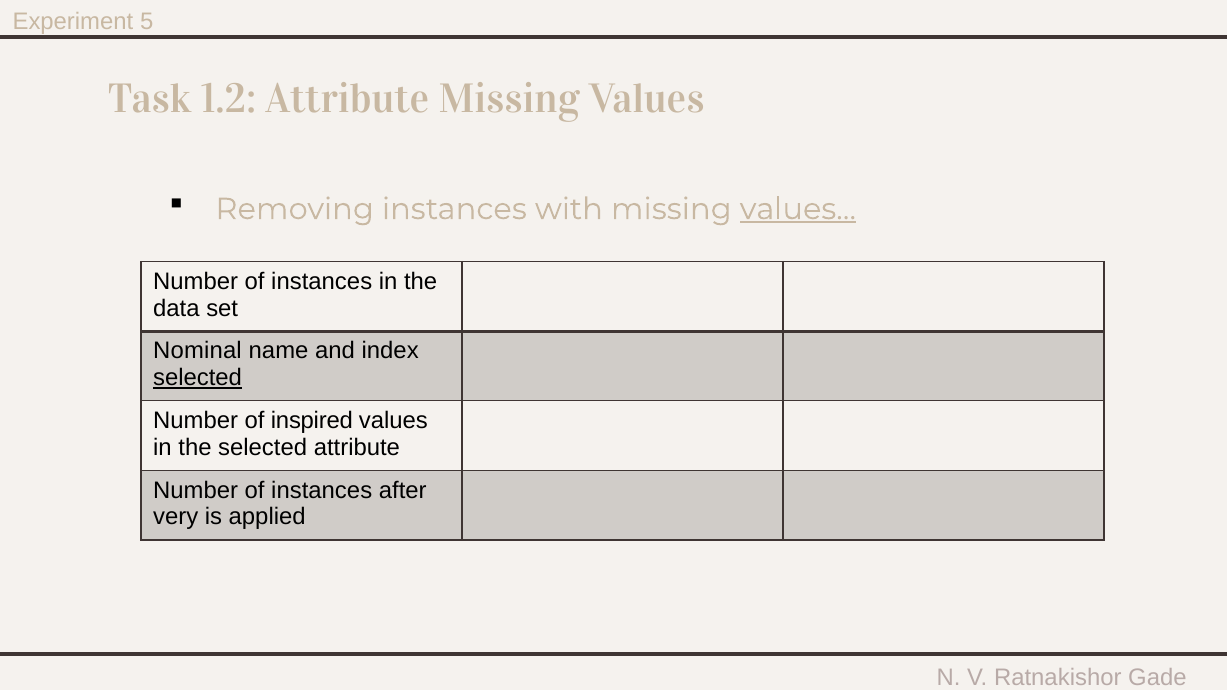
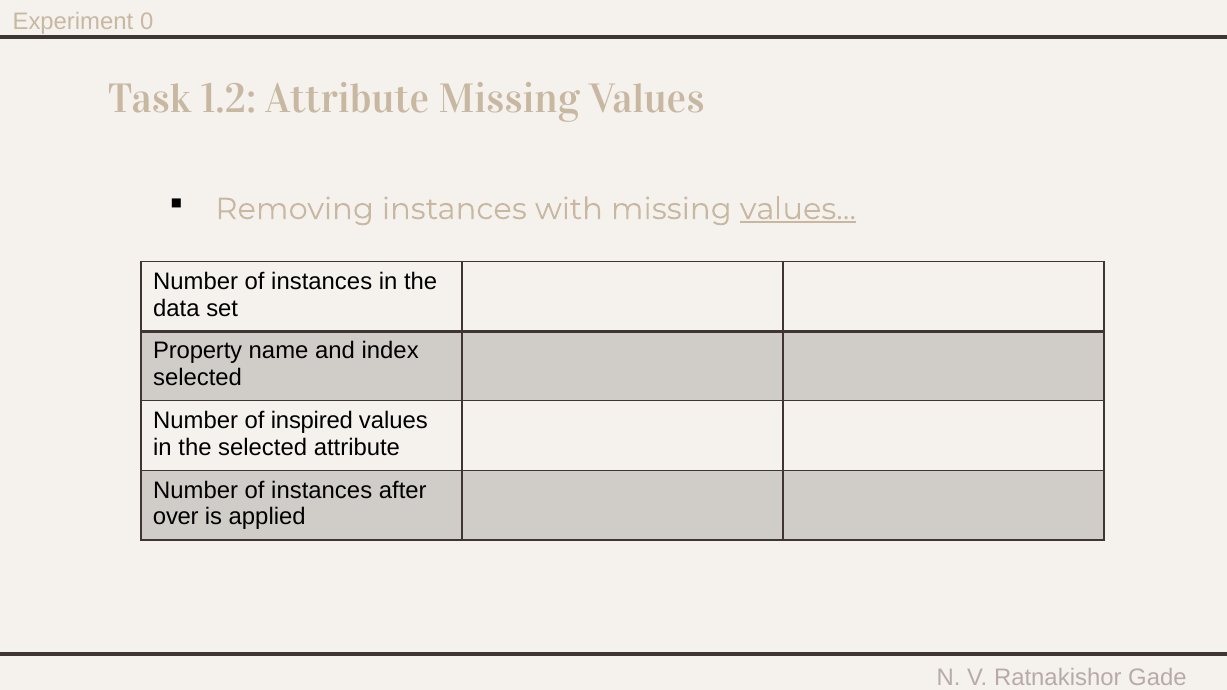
5: 5 -> 0 (147, 22)
Nominal: Nominal -> Property (198, 351)
selected underline: present -> none (198, 378)
very: very -> over (176, 517)
